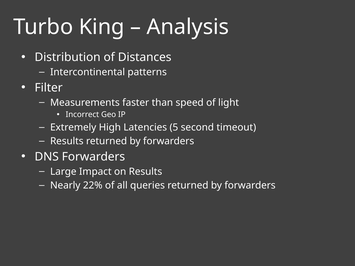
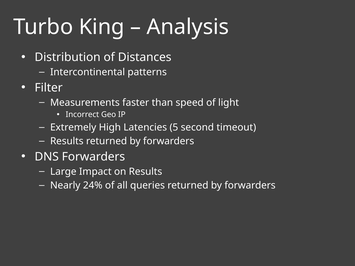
22%: 22% -> 24% (93, 186)
